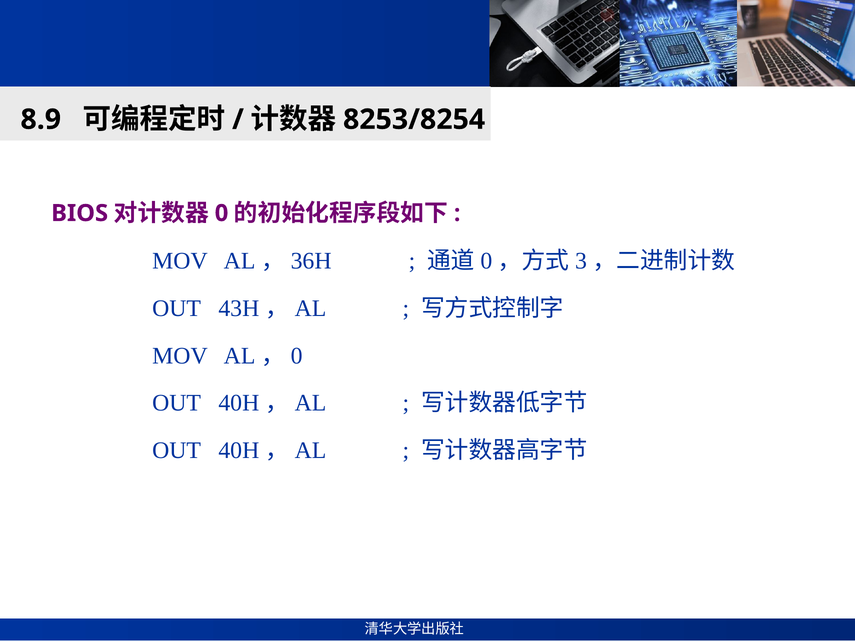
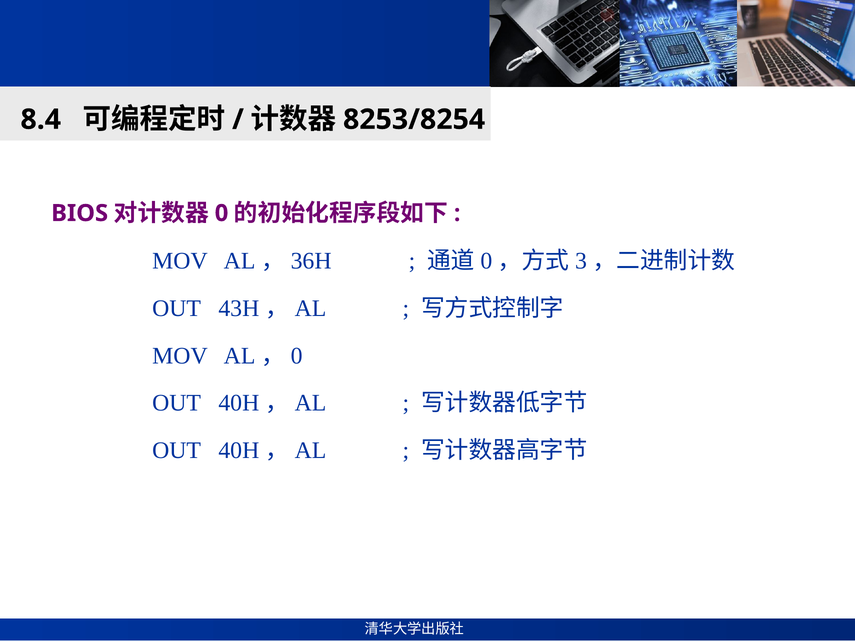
8.9: 8.9 -> 8.4 (41, 120)
